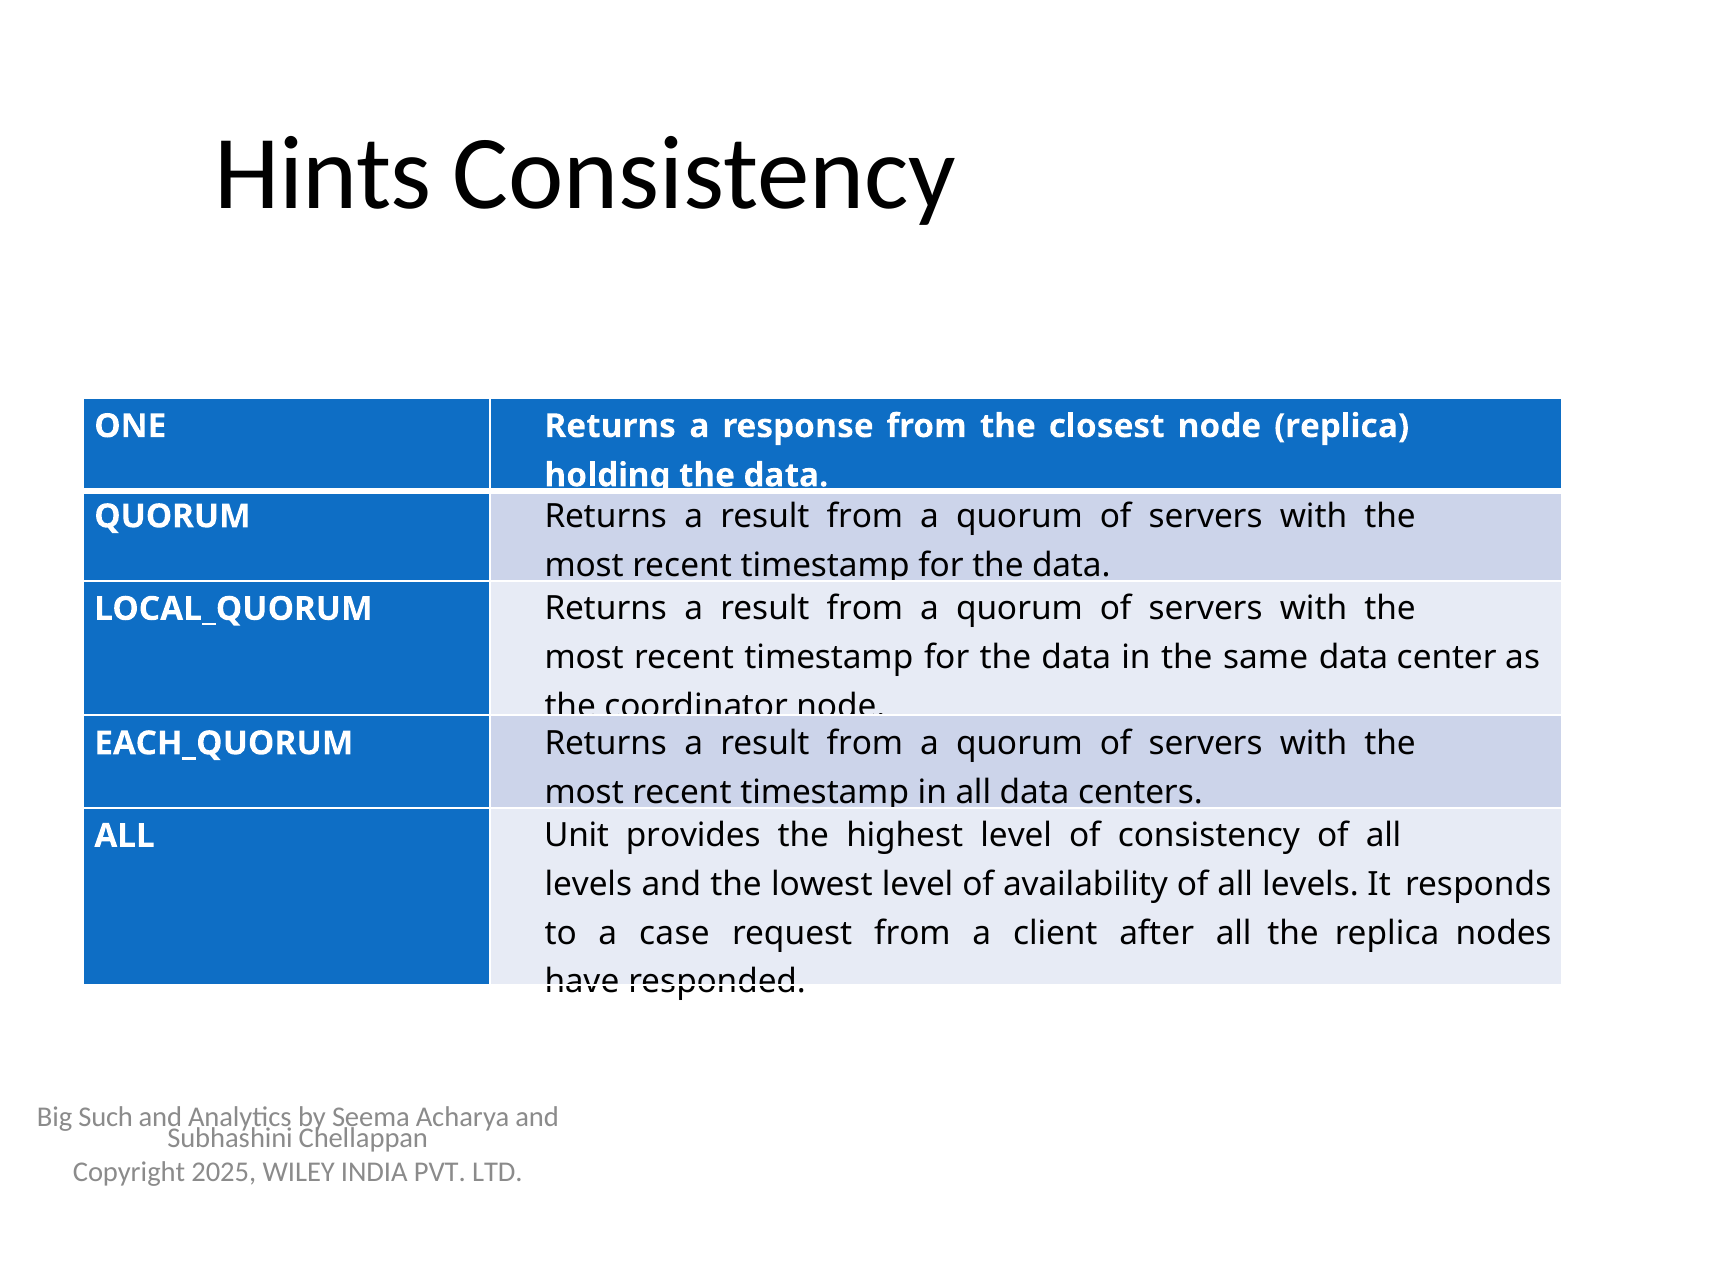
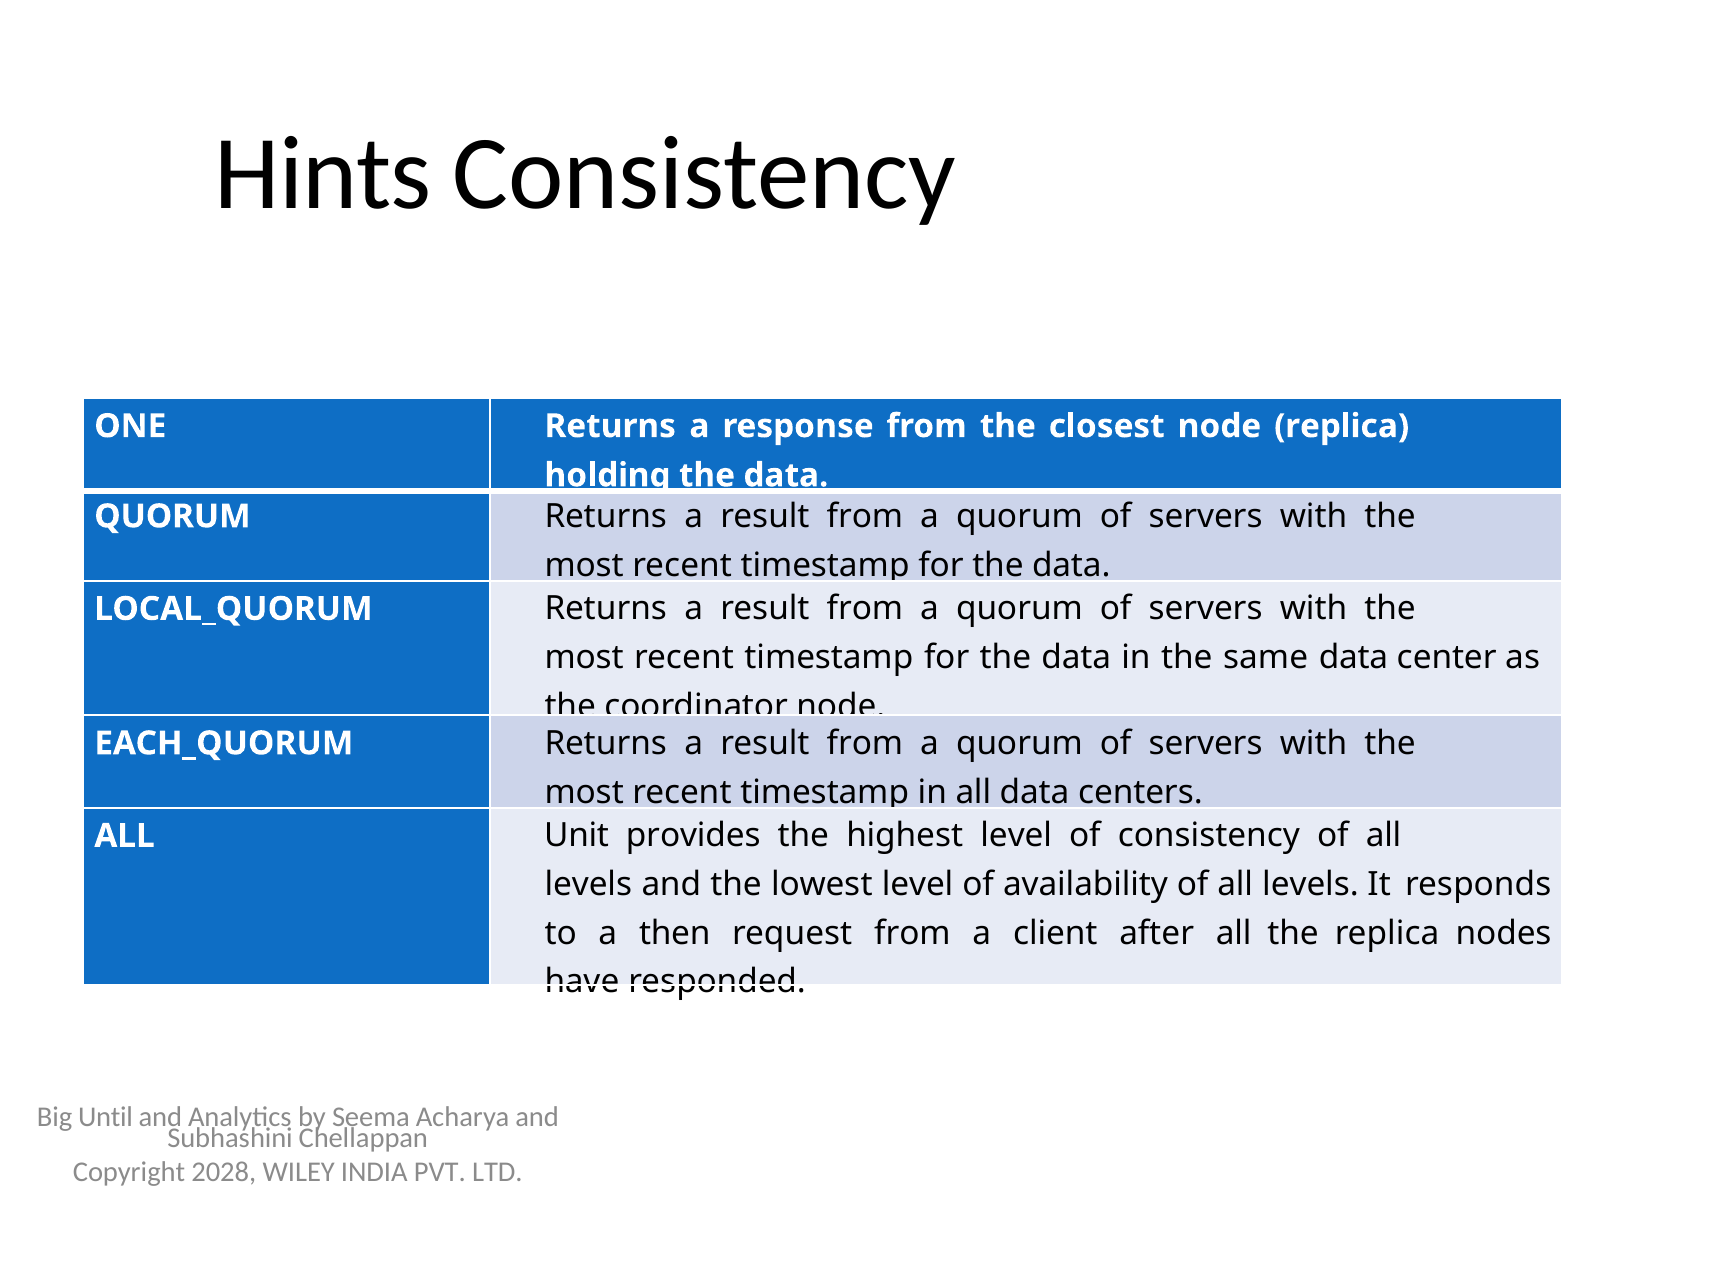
case: case -> then (675, 934)
Such: Such -> Until (106, 1118)
2025: 2025 -> 2028 (224, 1173)
